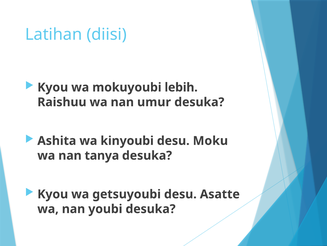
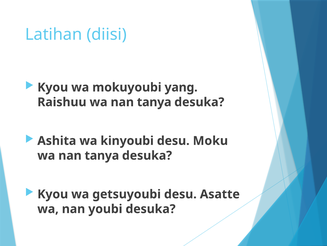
lebih: lebih -> yang (181, 87)
Raishuu wa nan umur: umur -> tanya (154, 102)
